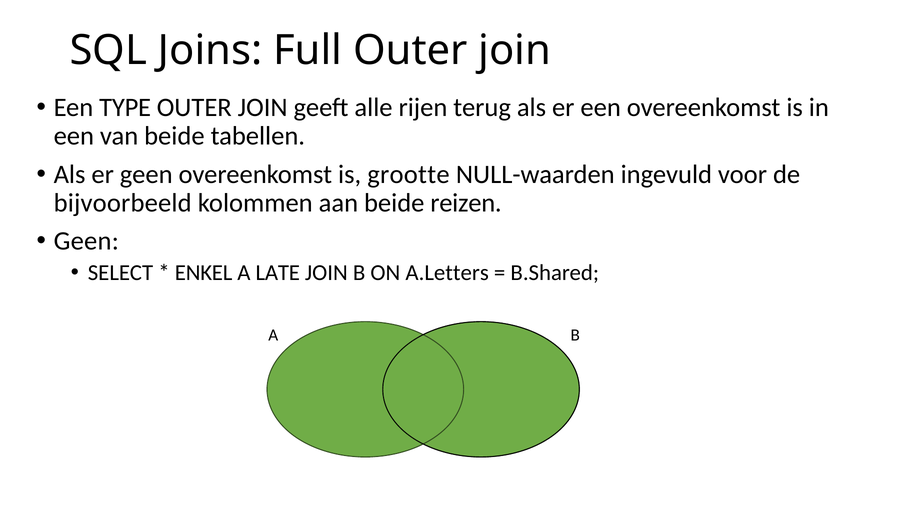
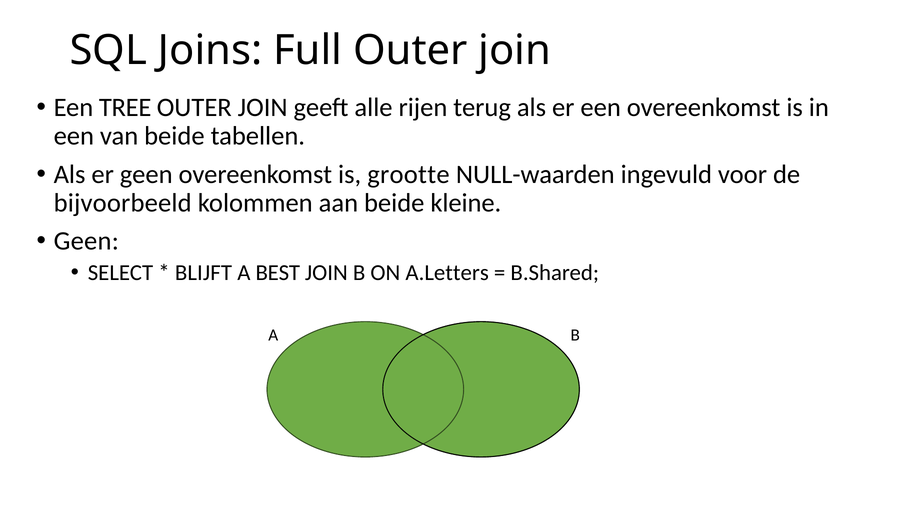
TYPE: TYPE -> TREE (125, 107)
reizen: reizen -> kleine (466, 203)
ENKEL: ENKEL -> BLIJFT (203, 273)
LATE: LATE -> BEST (278, 273)
